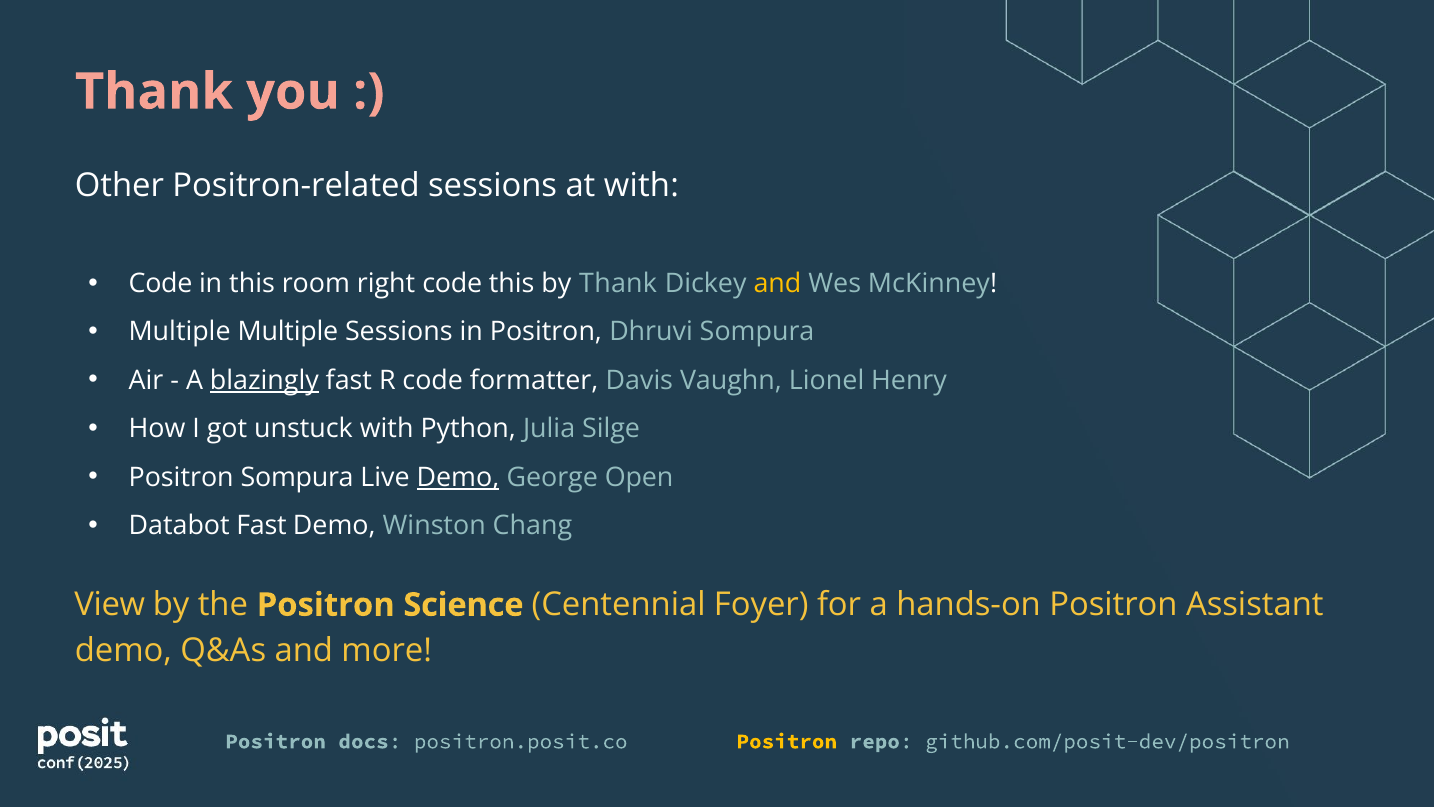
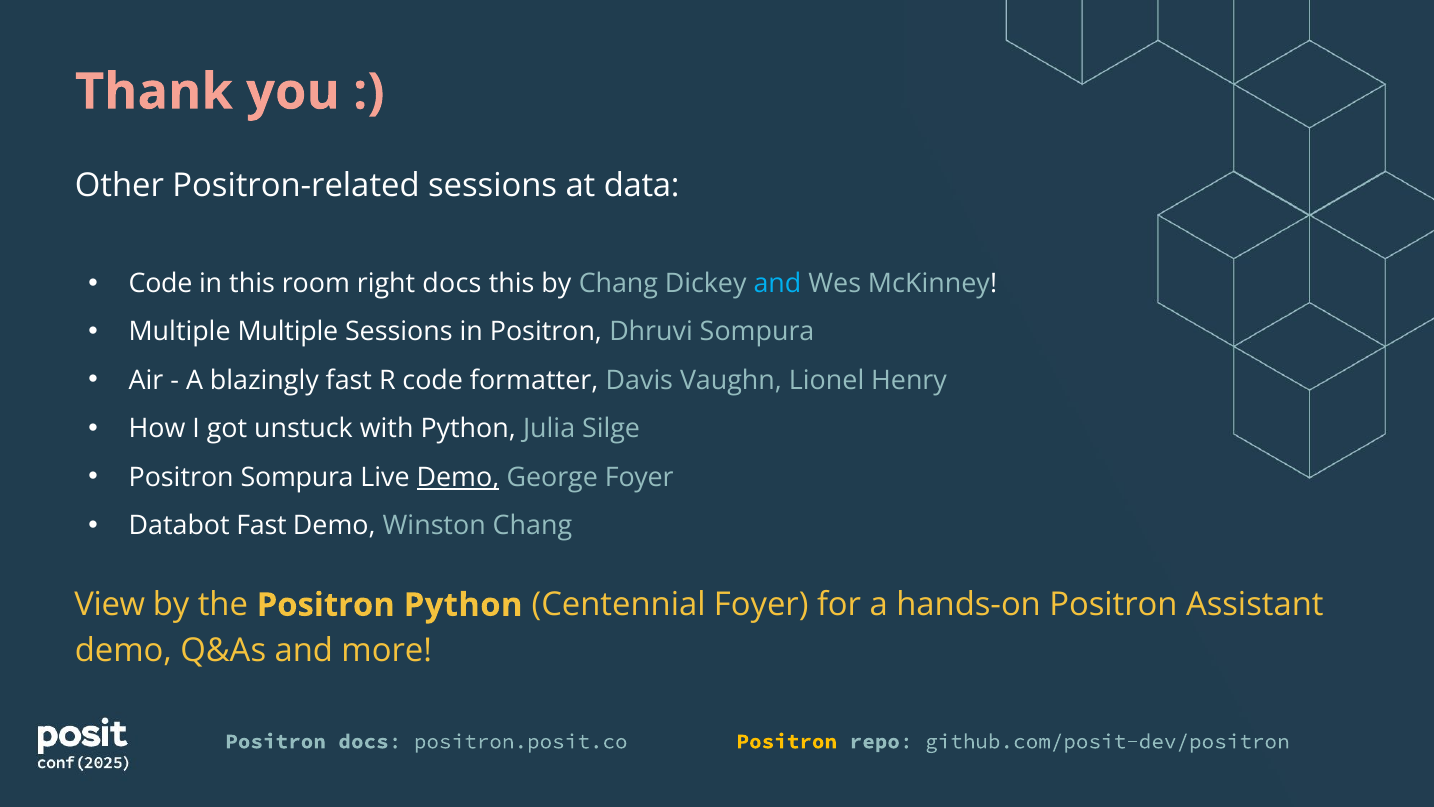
at with: with -> data (642, 186)
right code: code -> docs (452, 283)
by Thank: Thank -> Chang (618, 283)
and colour: yellow -> light blue (777, 283)
blazingly underline: present -> none (264, 380)
George Open: Open -> Foyer (639, 477)
Positron Science: Science -> Python (463, 605)
